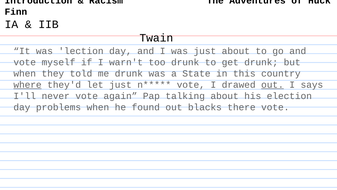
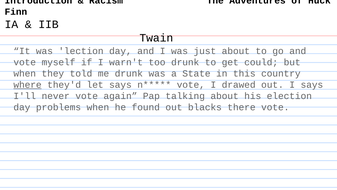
get drunk: drunk -> could (261, 62)
let just: just -> says (120, 85)
out underline: present -> none (272, 85)
